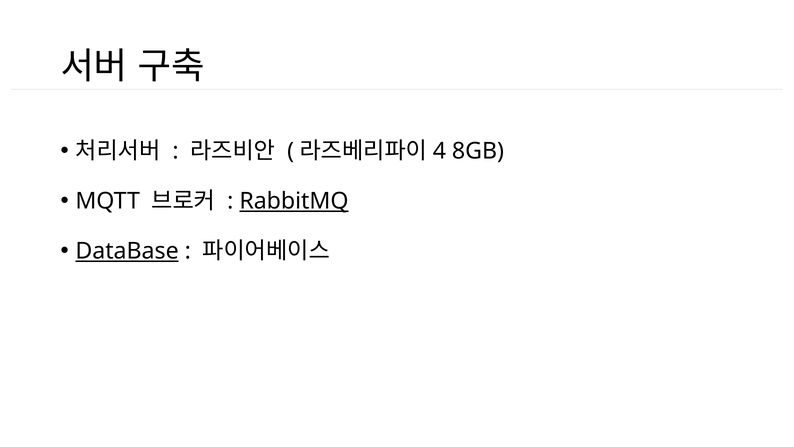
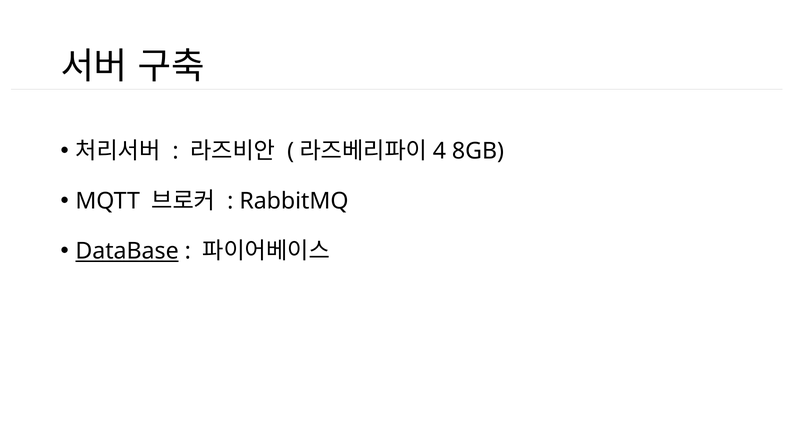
RabbitMQ underline: present -> none (294, 201)
